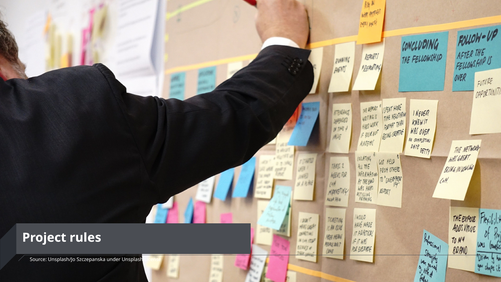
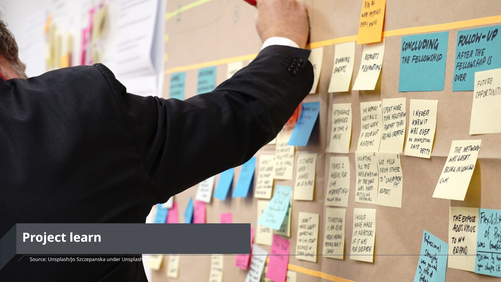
rules: rules -> learn (86, 237)
